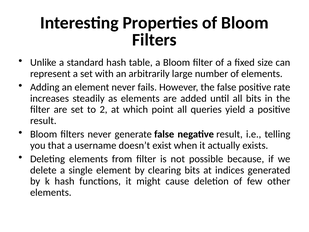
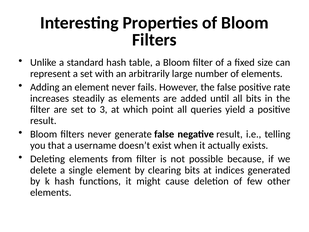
2: 2 -> 3 (104, 109)
